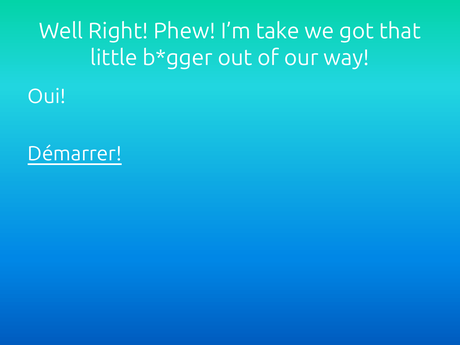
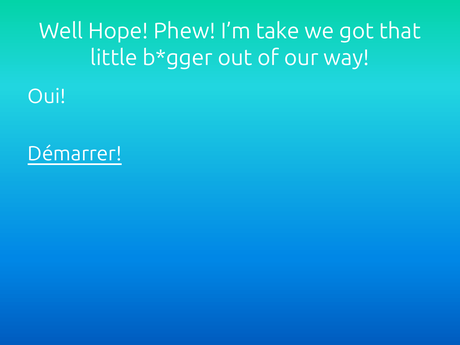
Right: Right -> Hope (118, 31)
